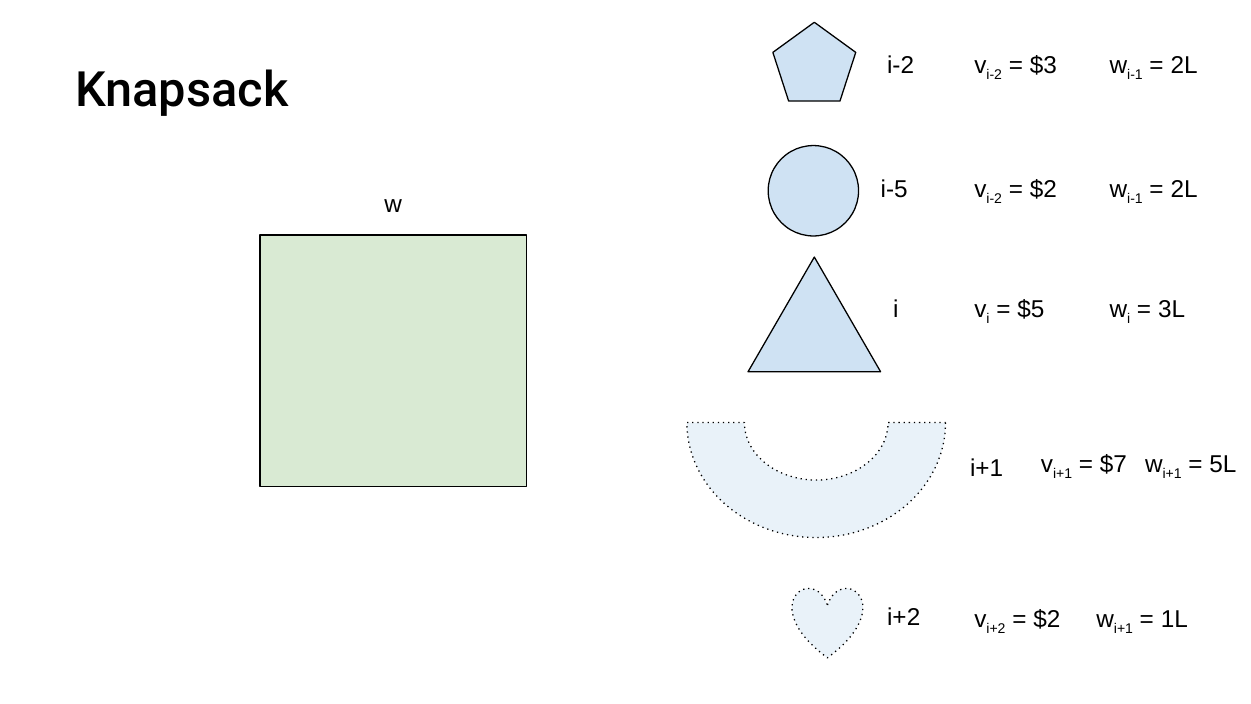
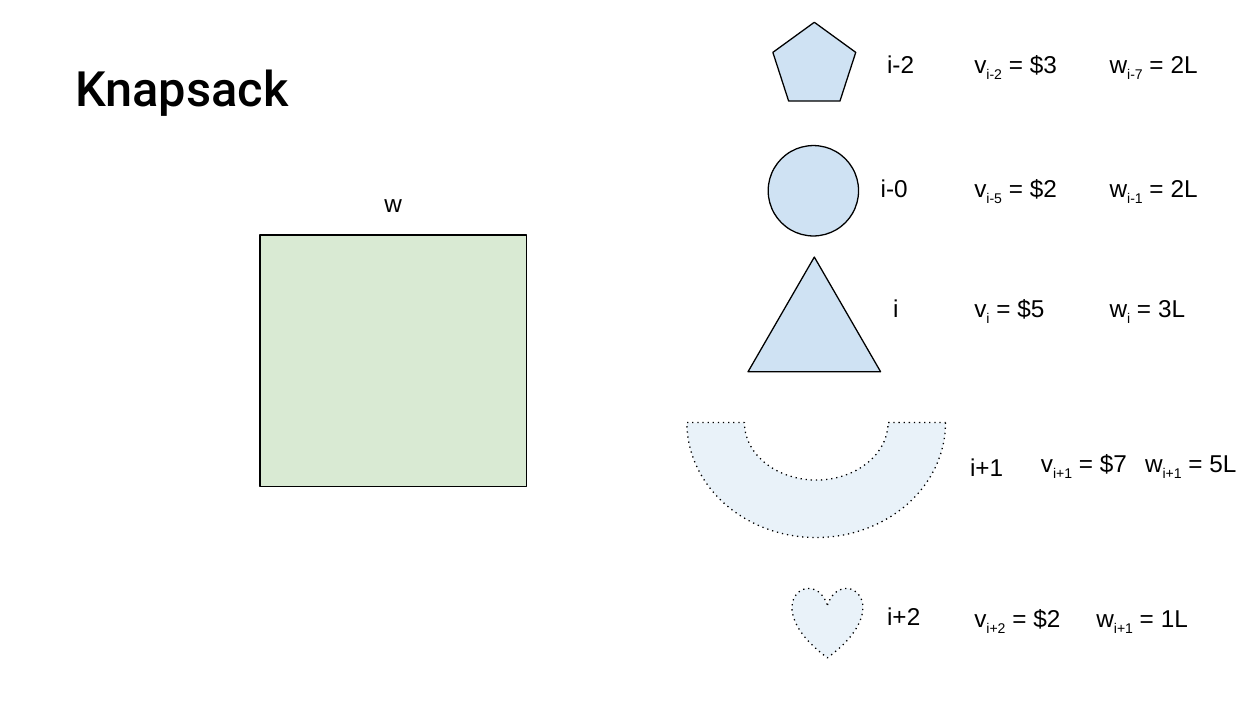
i-1: i-1 -> i-7 (1135, 74)
i-5: i-5 -> i-0 (894, 190)
i-2: i-2 -> i-5 (994, 199)
